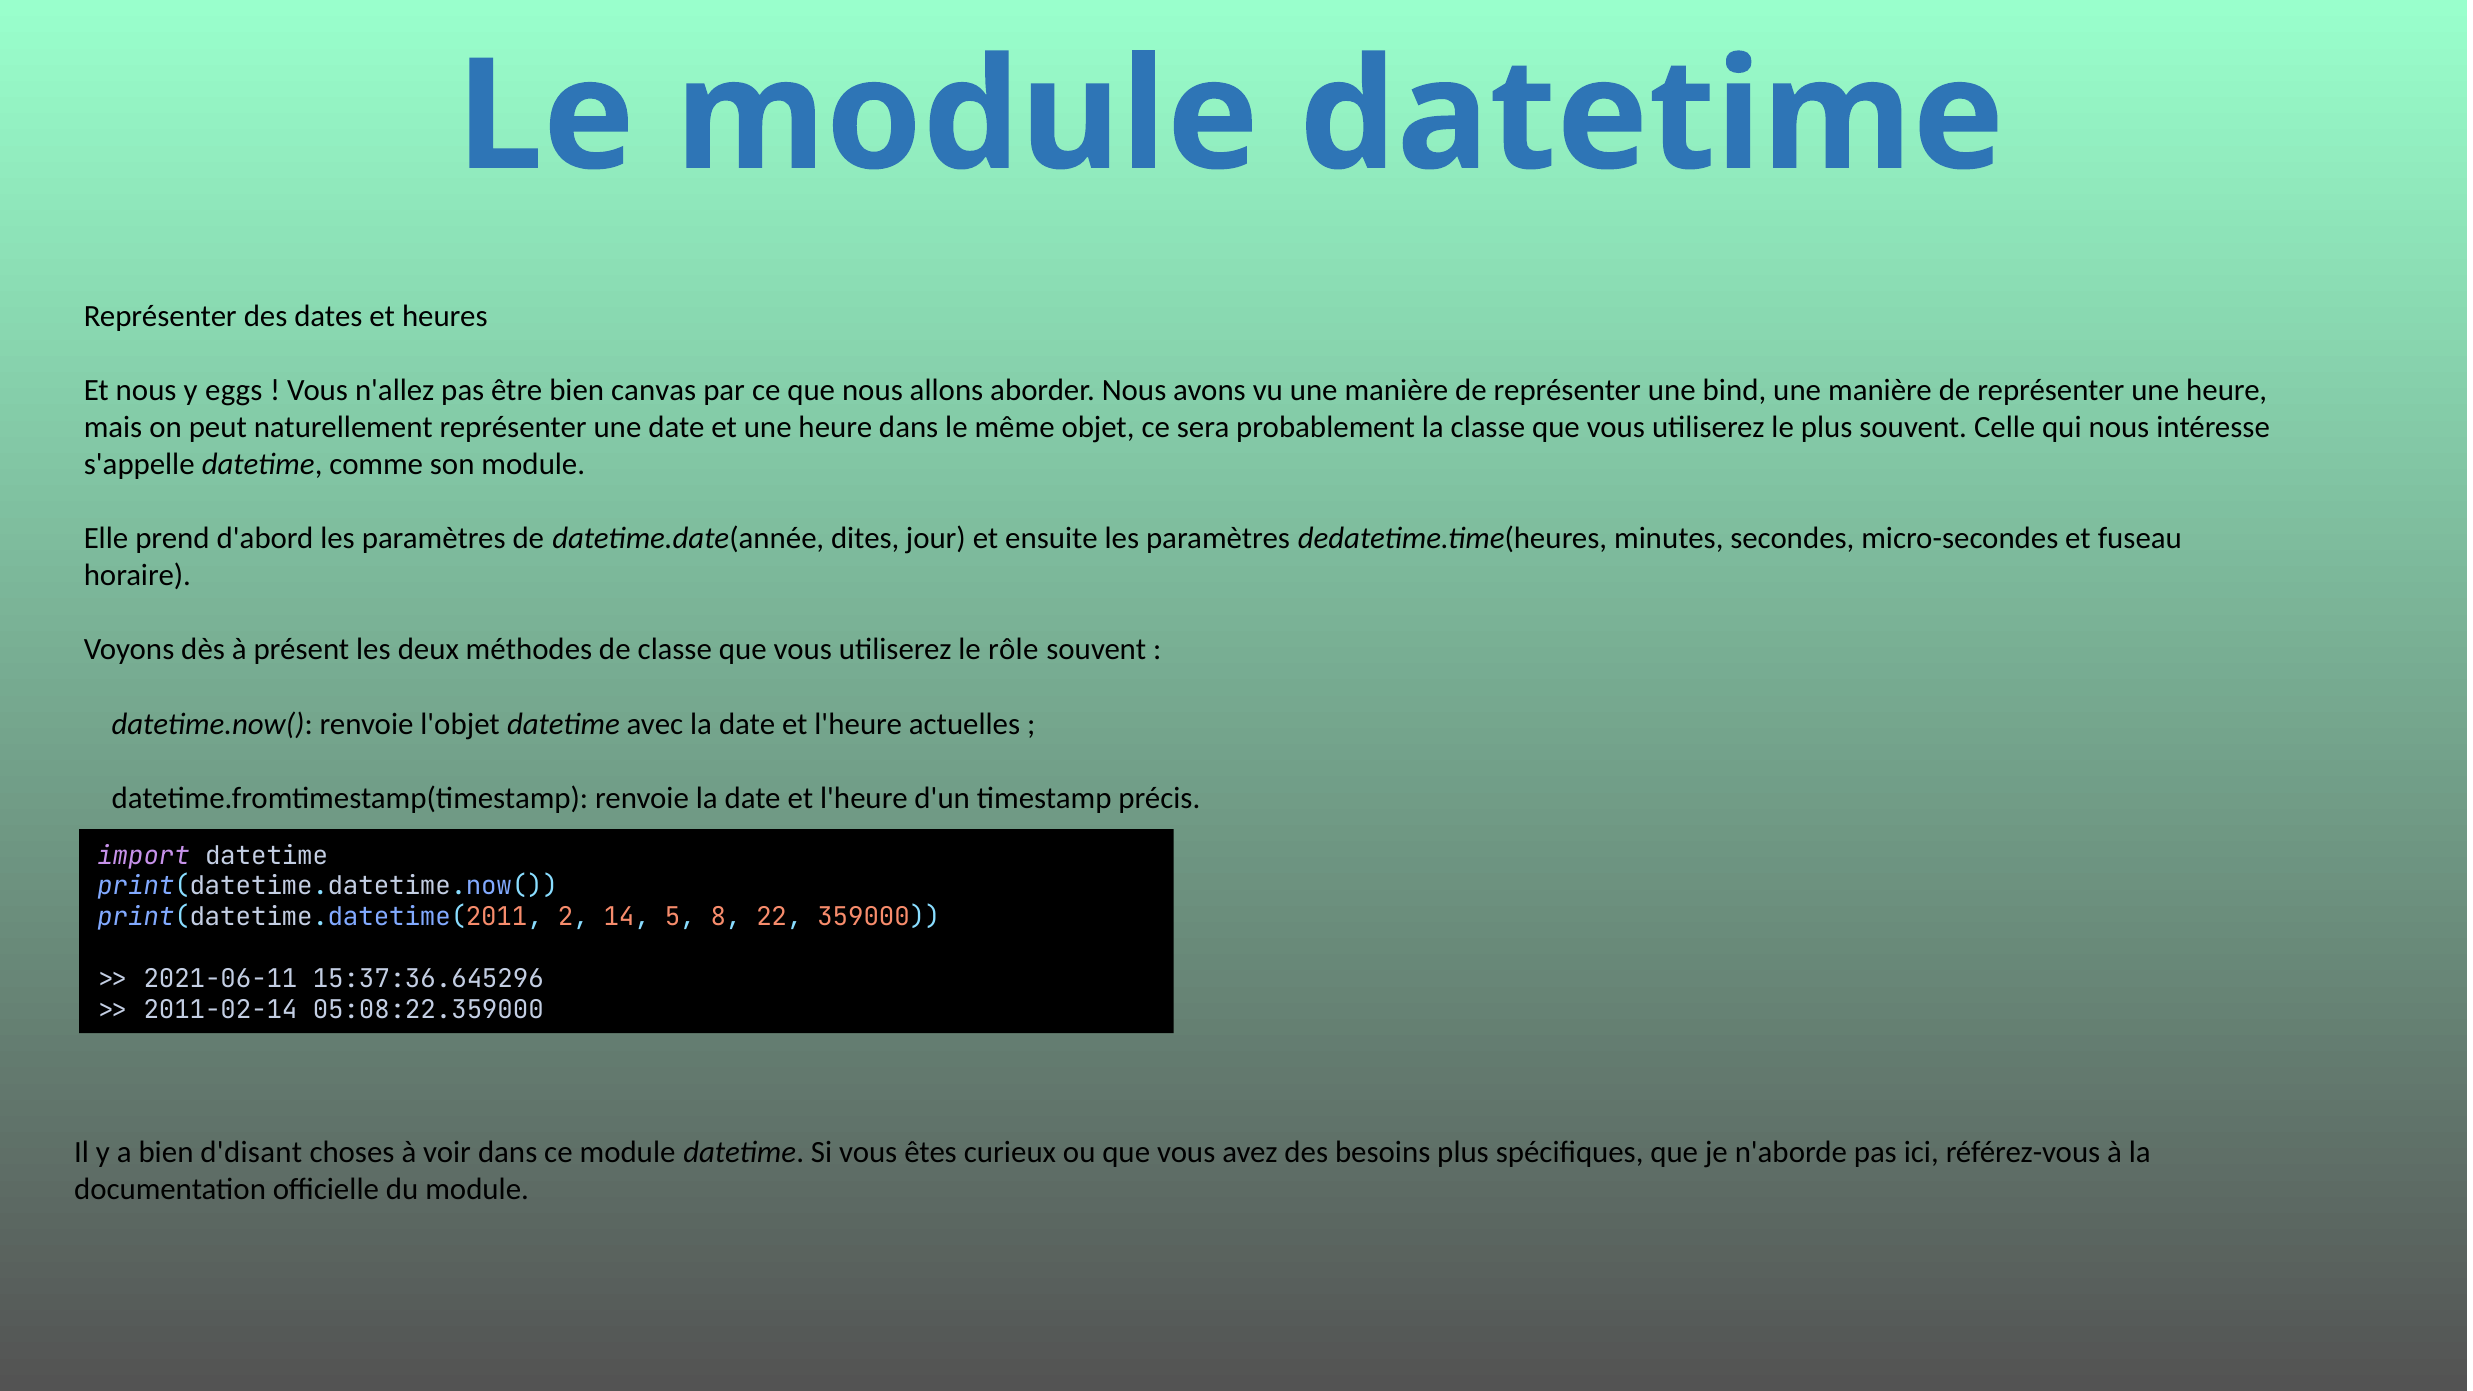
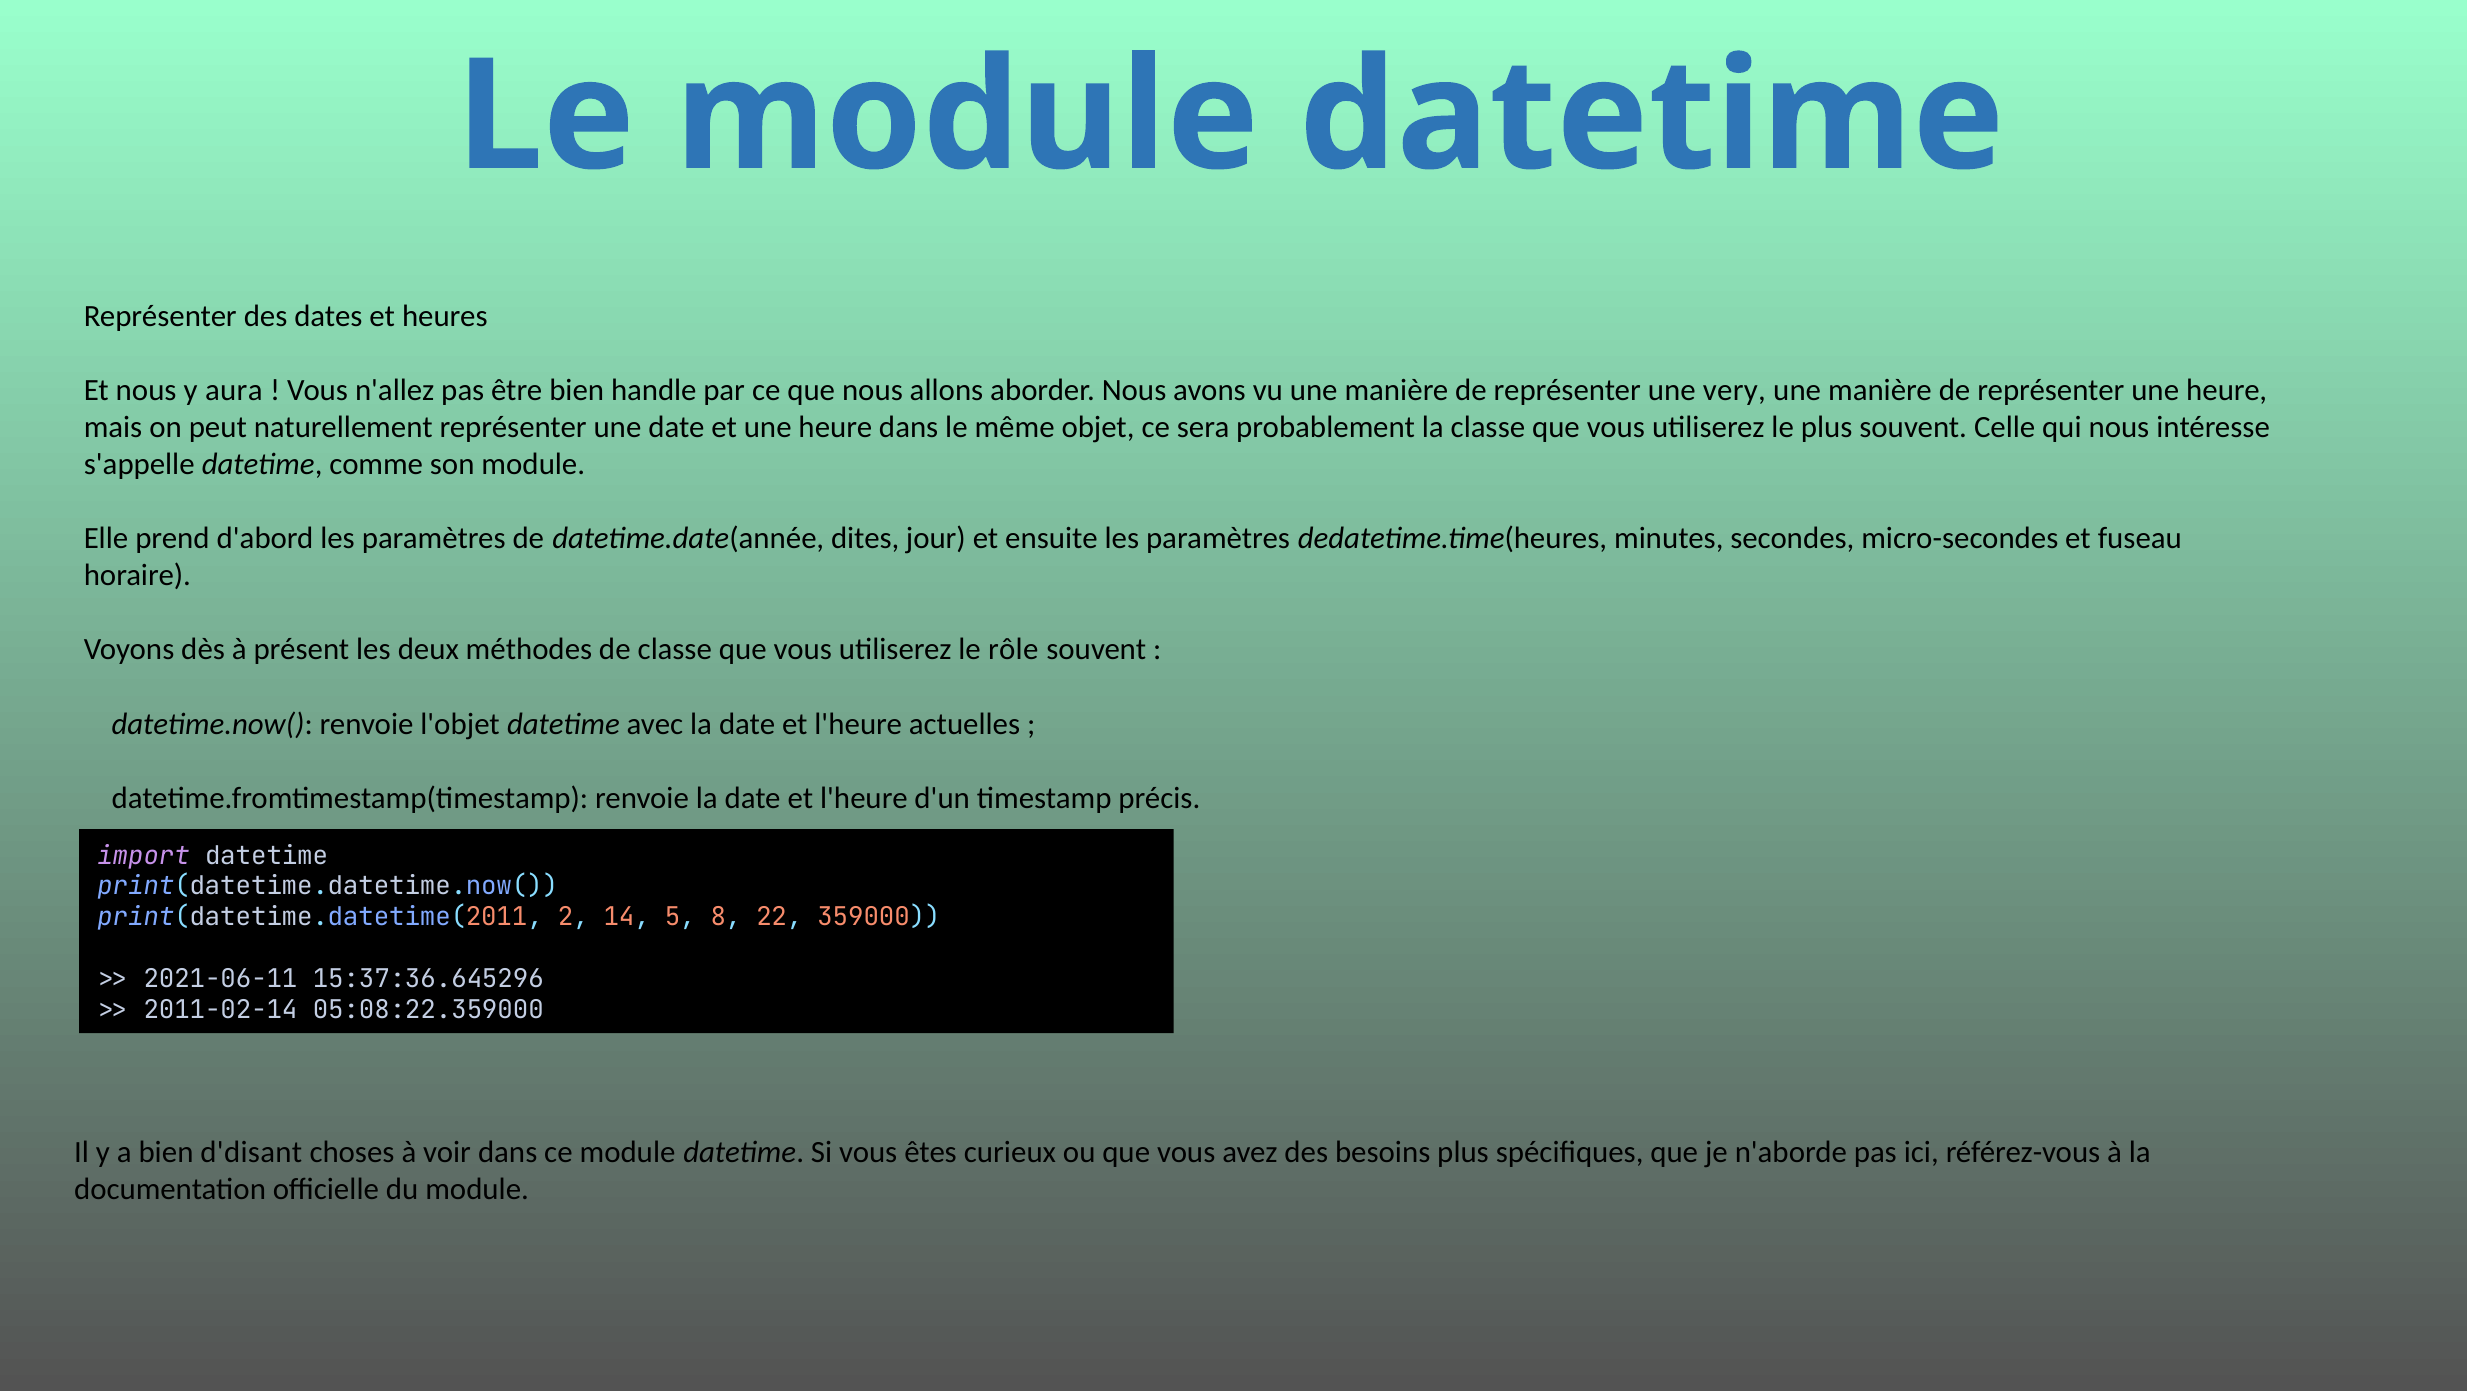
eggs: eggs -> aura (234, 390)
canvas: canvas -> handle (654, 390)
bind: bind -> very (1734, 390)
